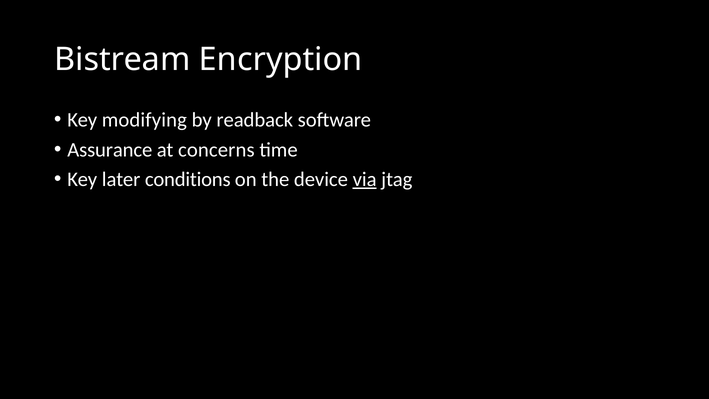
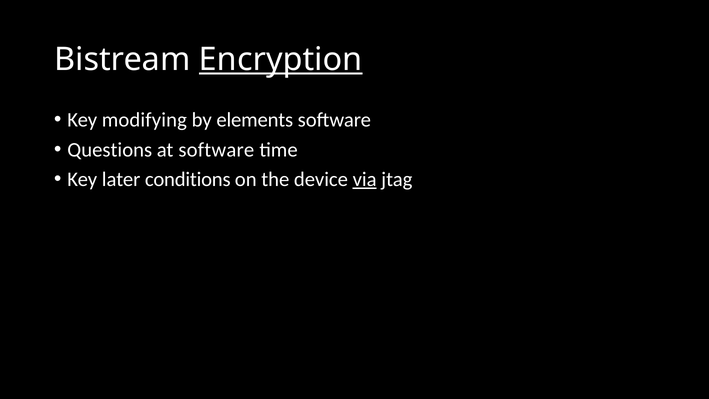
Encryption underline: none -> present (281, 60)
readback: readback -> elements (255, 120)
Assurance: Assurance -> Questions (110, 150)
at concerns: concerns -> software (216, 150)
